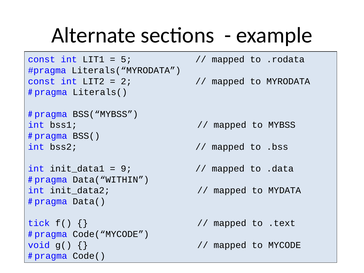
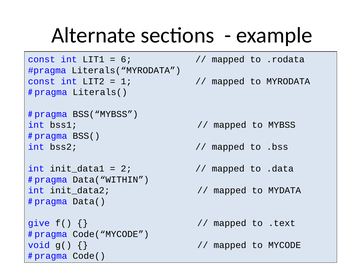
5: 5 -> 6 (126, 59)
2: 2 -> 1 (126, 81)
9: 9 -> 2 (126, 169)
tick: tick -> give (39, 223)
